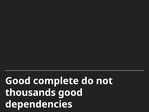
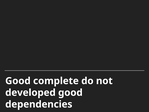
thousands: thousands -> developed (30, 92)
